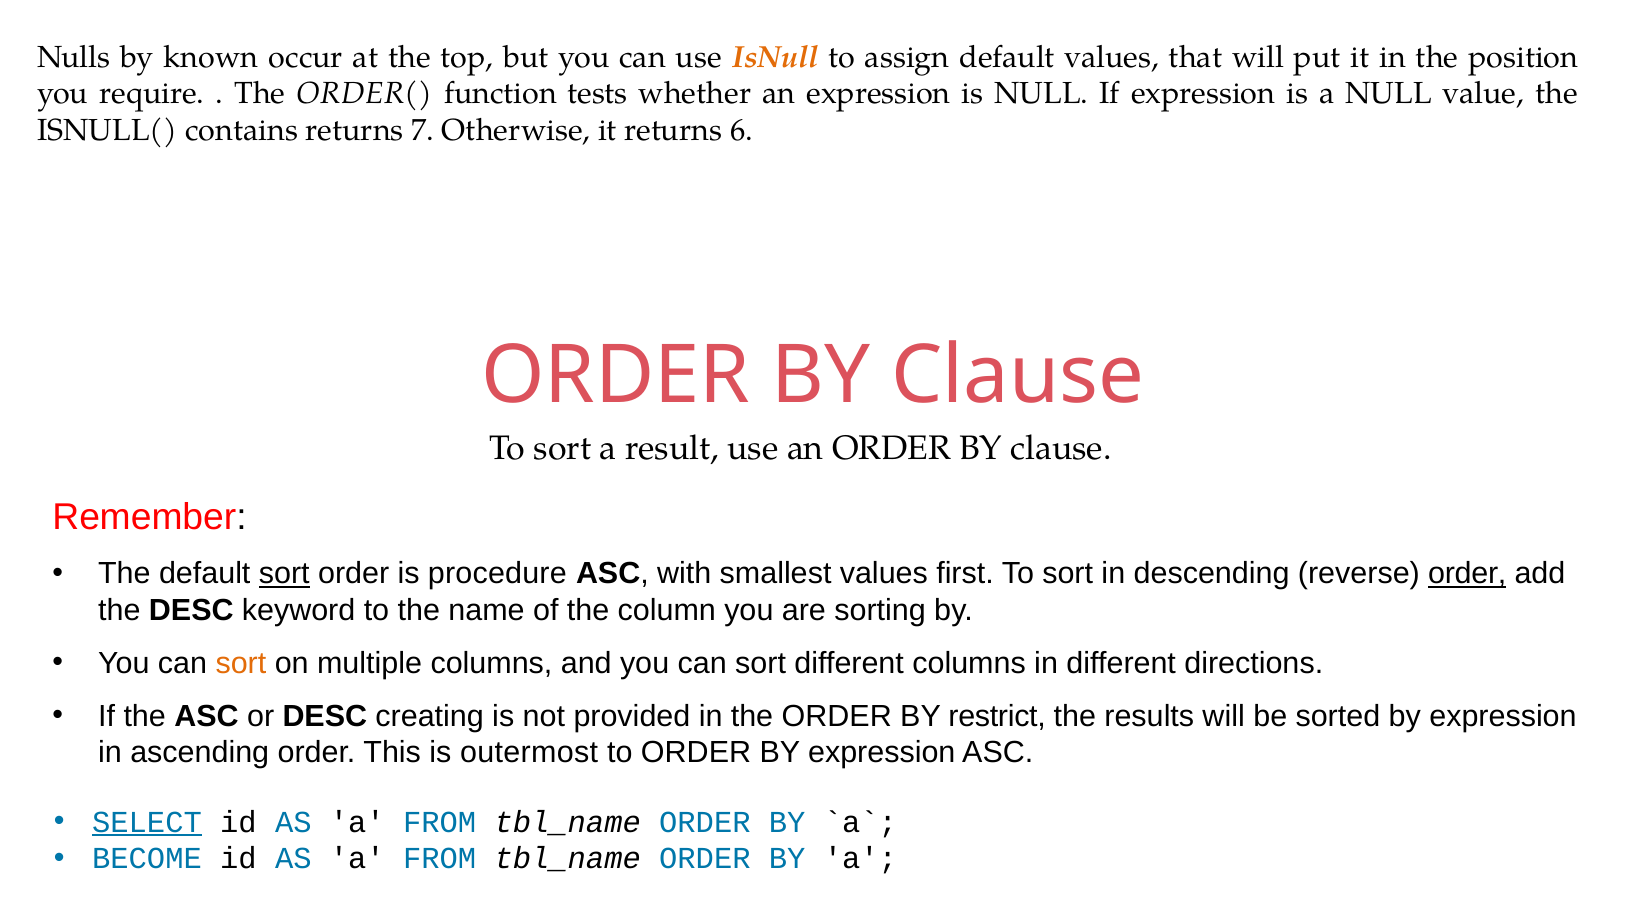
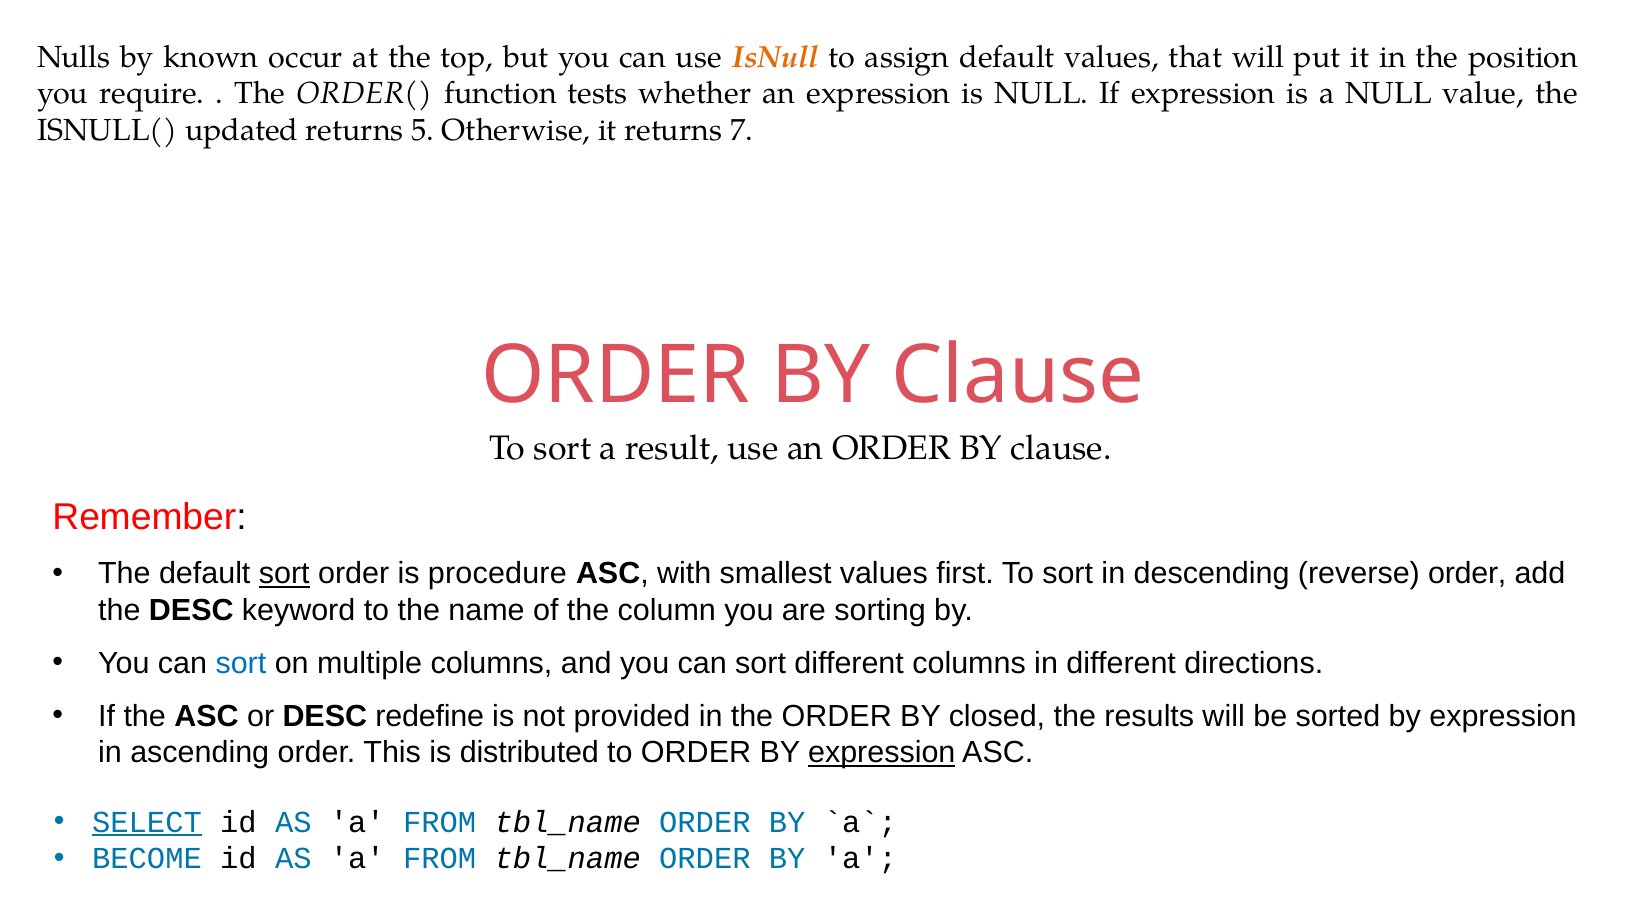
contains: contains -> updated (242, 130)
7: 7 -> 5 (423, 130)
6: 6 -> 7 (741, 130)
order underline: present -> none (1467, 573)
sort colour: orange -> blue (241, 663)
creating: creating -> redefine (430, 716)
restrict: restrict -> closed (997, 716)
outermost: outermost -> distributed (529, 752)
expression underline: none -> present (882, 752)
